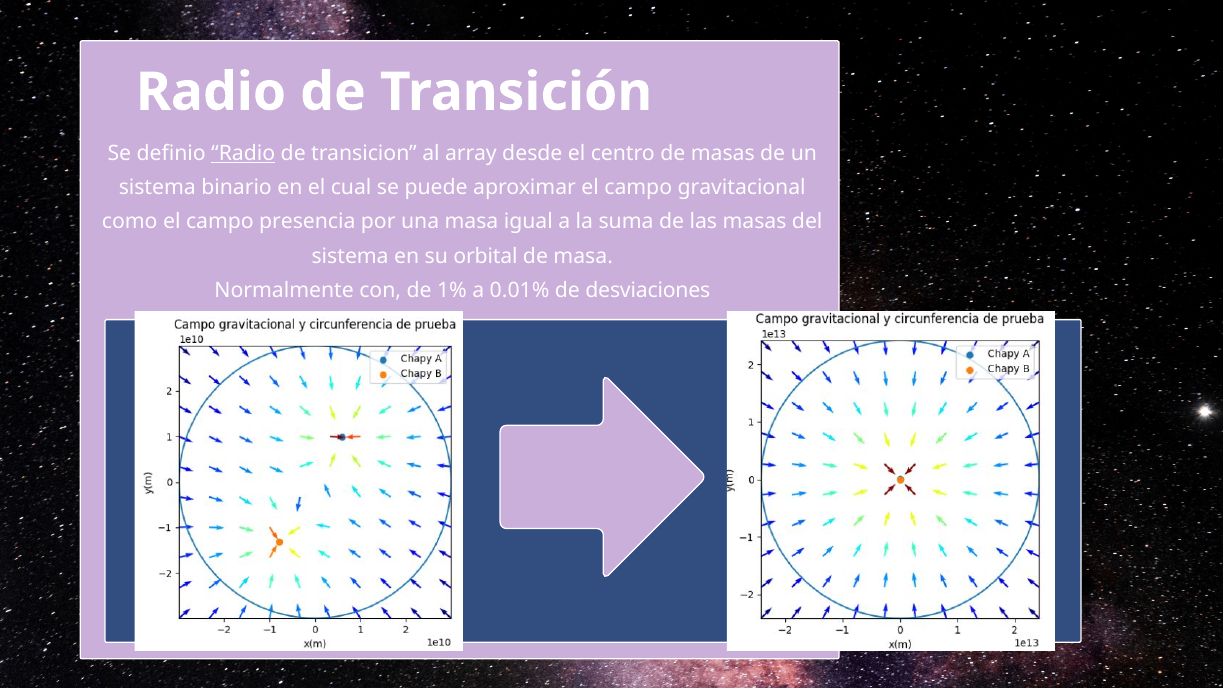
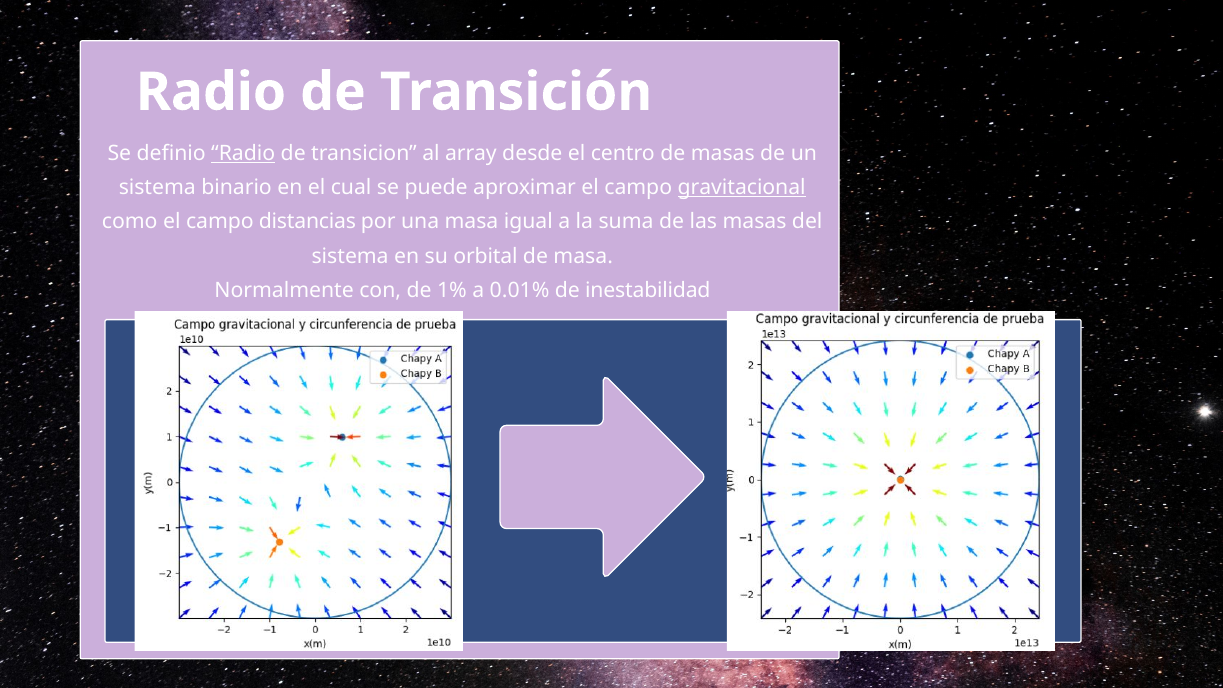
gravitacional underline: none -> present (742, 188)
presencia: presencia -> distancias (307, 222)
desviaciones: desviaciones -> inestabilidad (648, 291)
